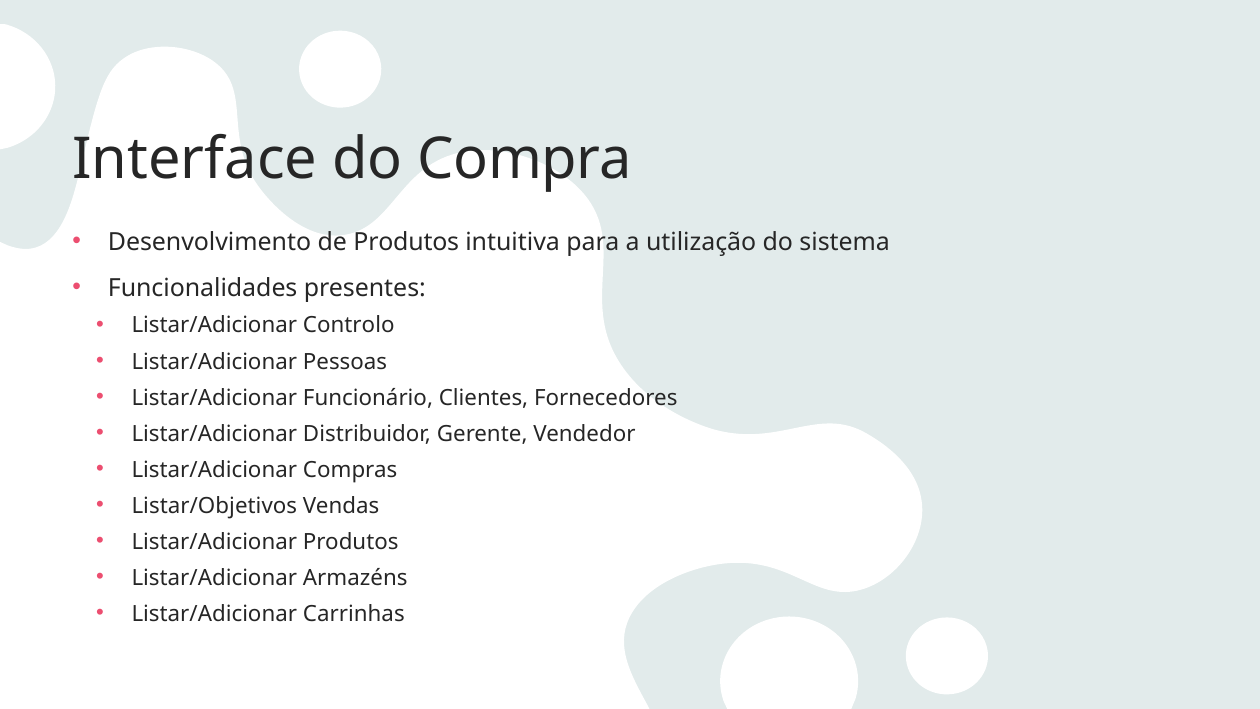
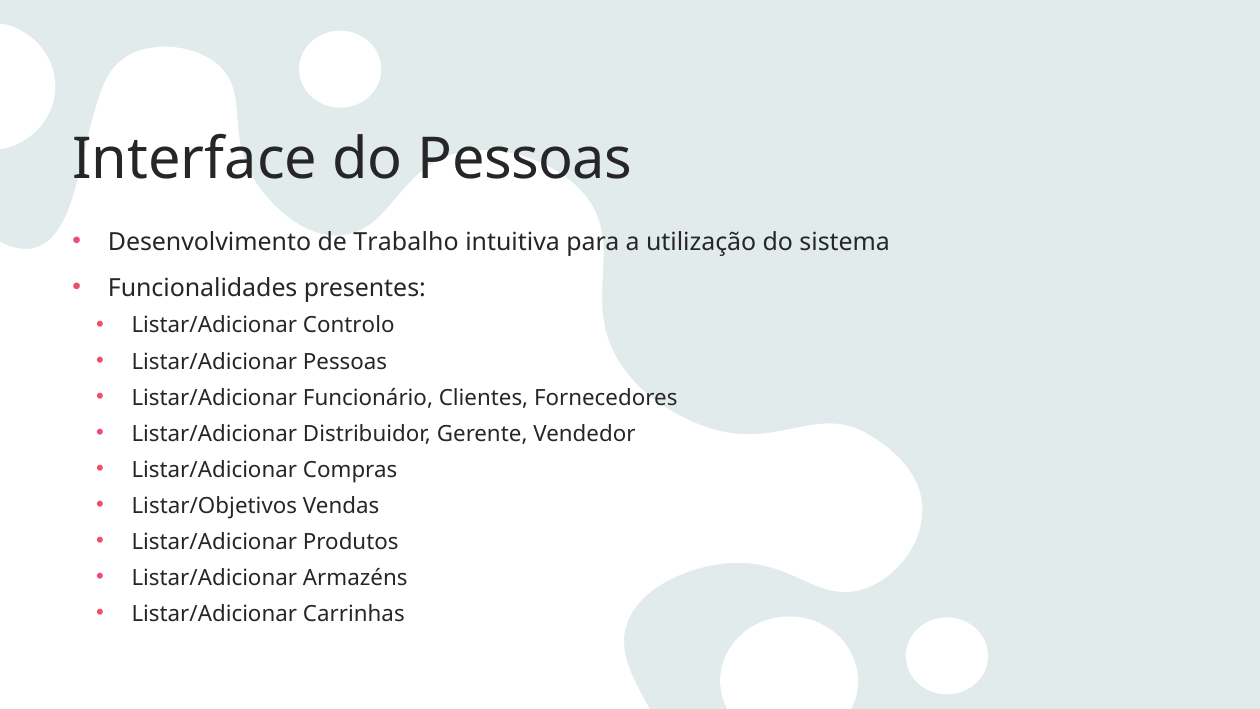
do Compra: Compra -> Pessoas (525, 159)
de Produtos: Produtos -> Trabalho (406, 242)
